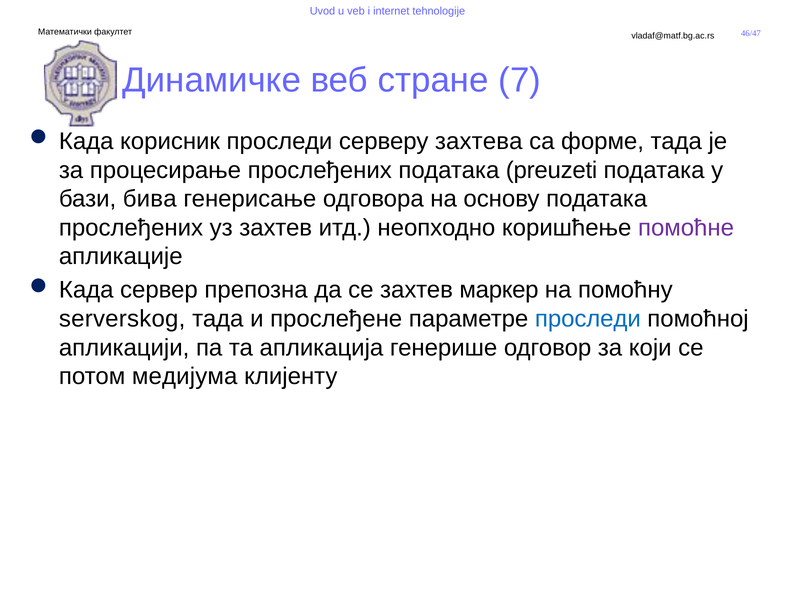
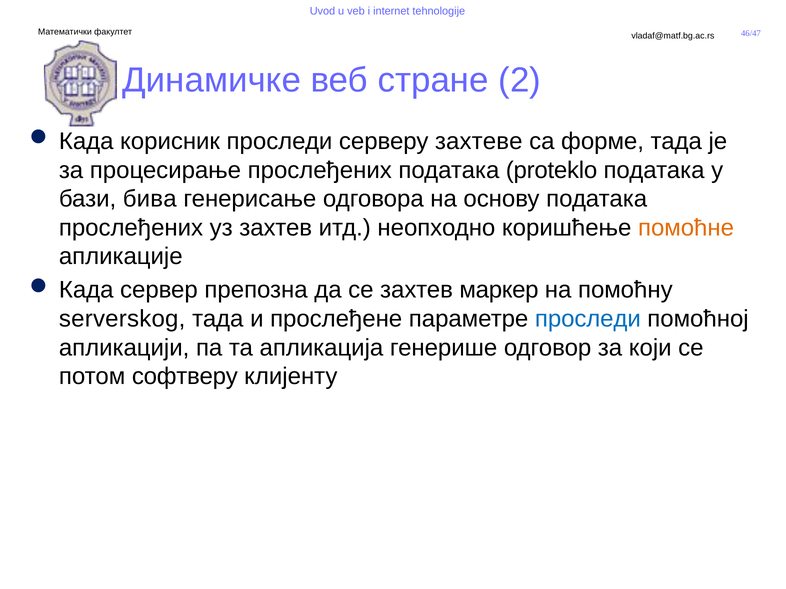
7: 7 -> 2 (520, 80)
захтева: захтева -> захтеве (479, 141)
preuzeti: preuzeti -> proteklo (552, 170)
помоћне colour: purple -> orange (686, 228)
медијума: медијума -> софтверу (185, 377)
